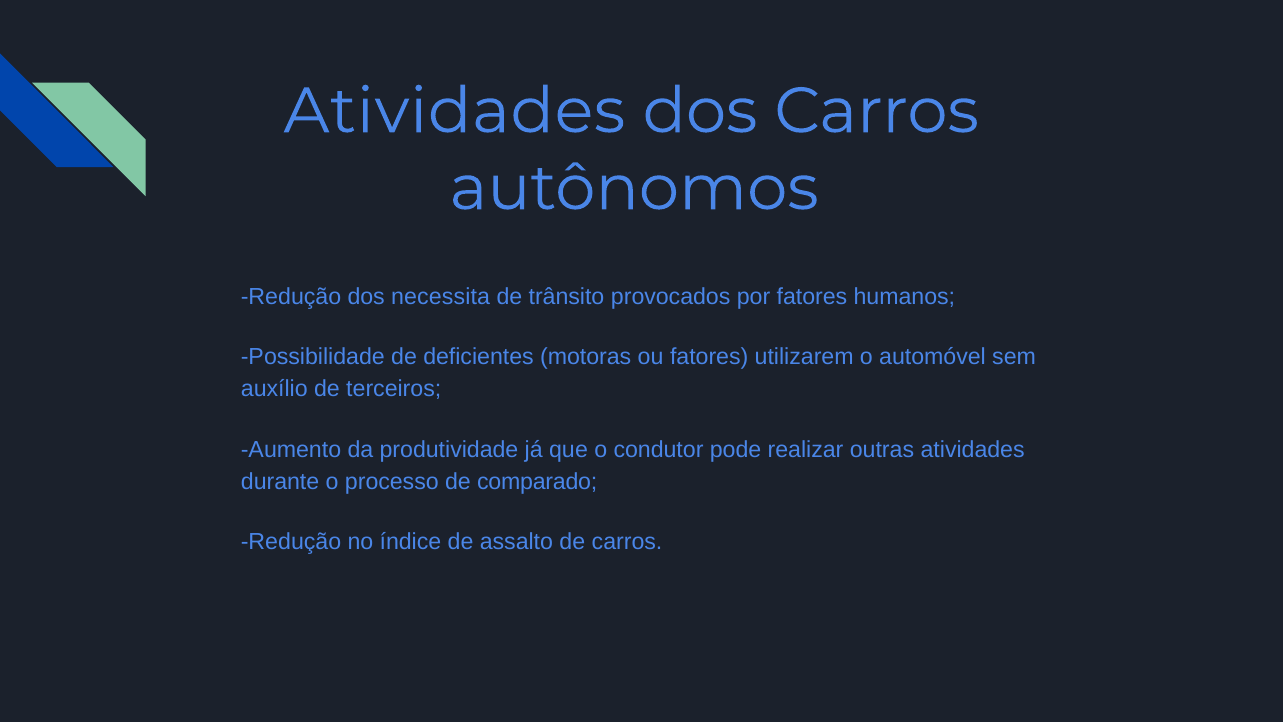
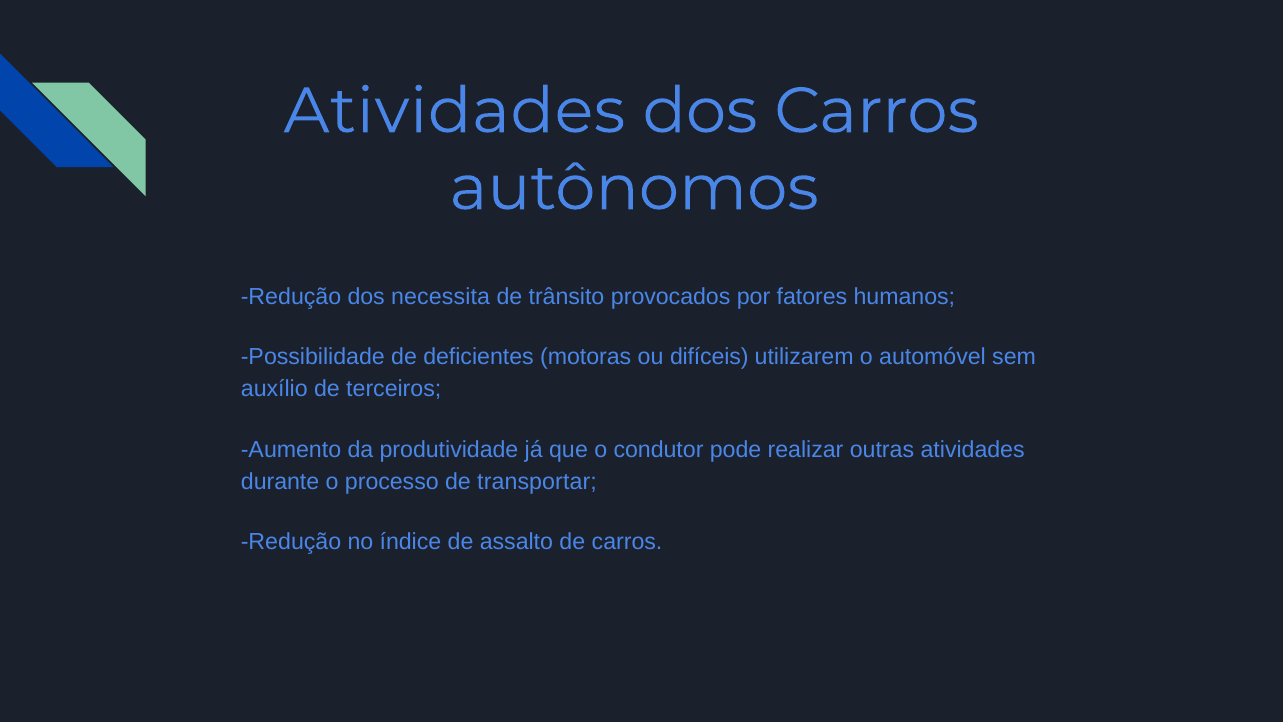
ou fatores: fatores -> difíceis (709, 357)
comparado: comparado -> transportar (537, 481)
